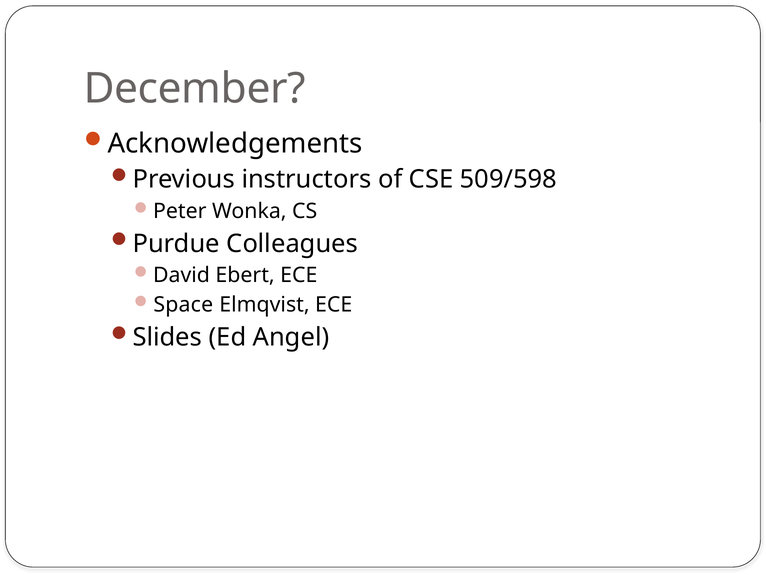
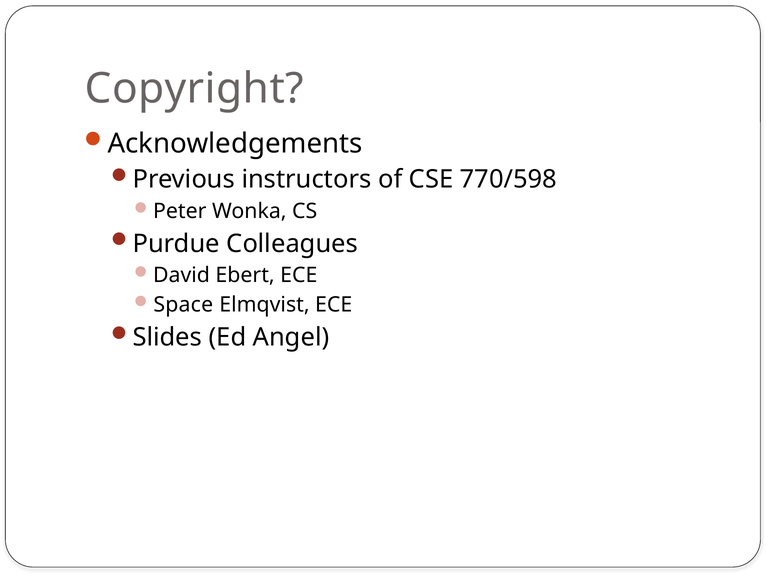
December: December -> Copyright (194, 89)
509/598: 509/598 -> 770/598 (508, 179)
